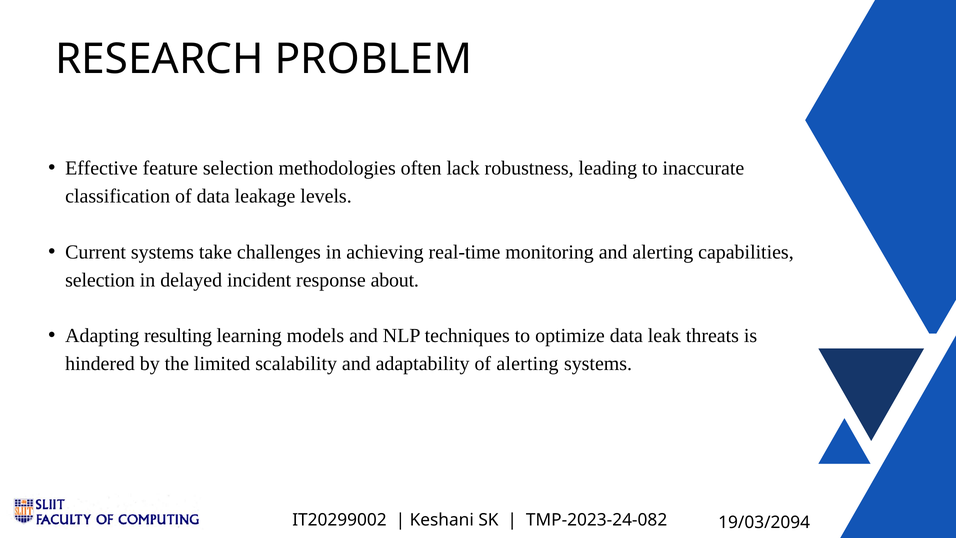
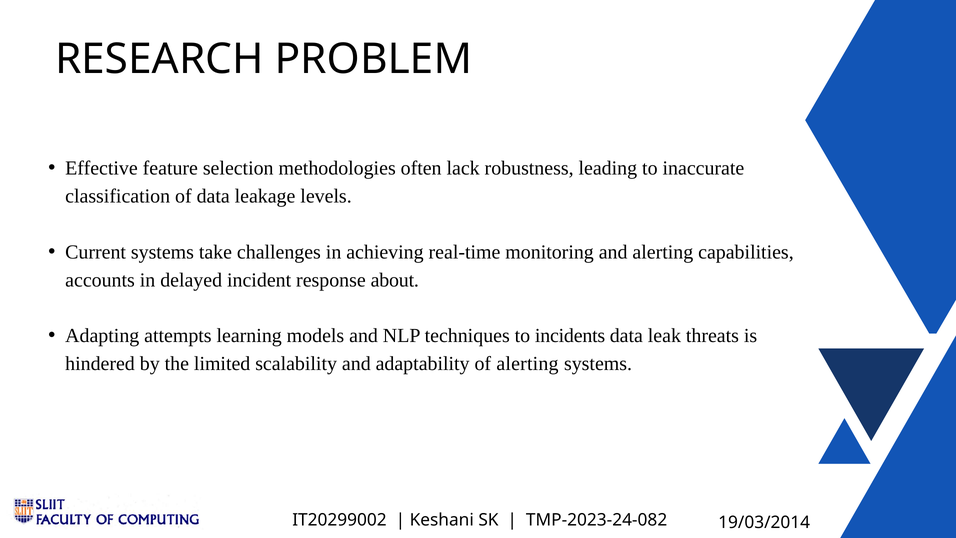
selection: selection -> accounts (100, 280)
resulting: resulting -> attempts (178, 336)
optimize: optimize -> incidents (570, 336)
19/03/2094: 19/03/2094 -> 19/03/2014 (764, 522)
